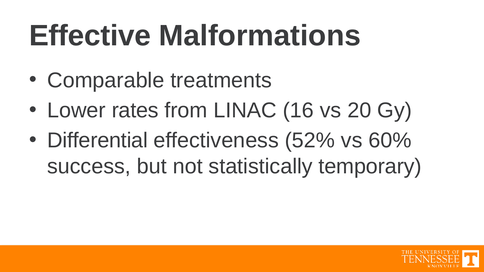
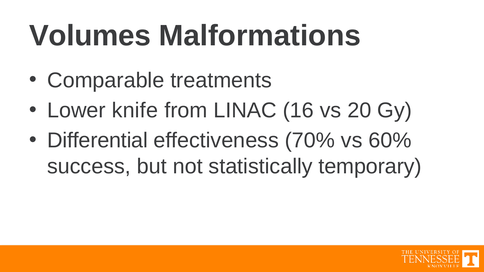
Effective: Effective -> Volumes (90, 36)
rates: rates -> knife (135, 110)
52%: 52% -> 70% (310, 141)
